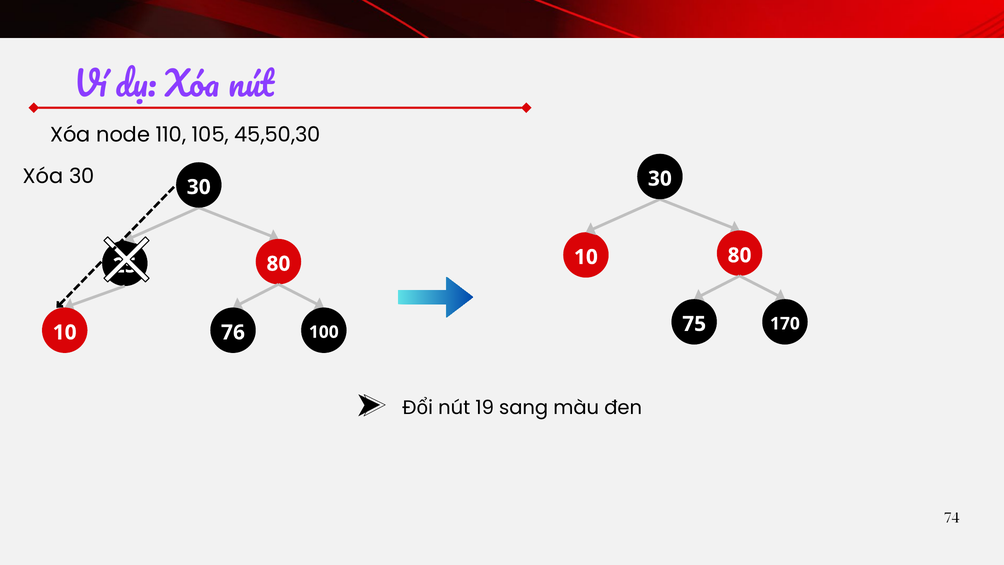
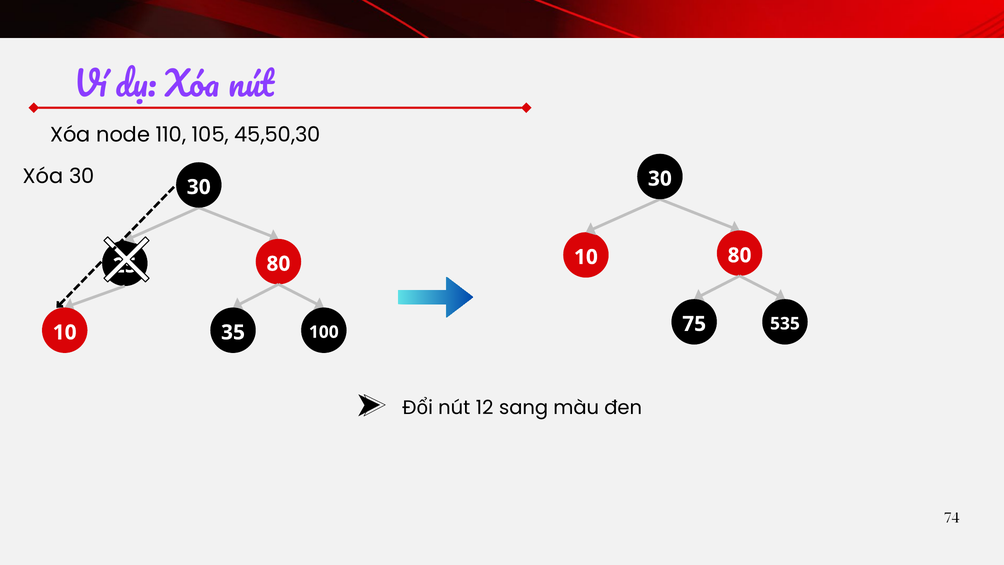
170: 170 -> 535 (785, 324)
76: 76 -> 35 (233, 332)
19: 19 -> 12 (485, 407)
